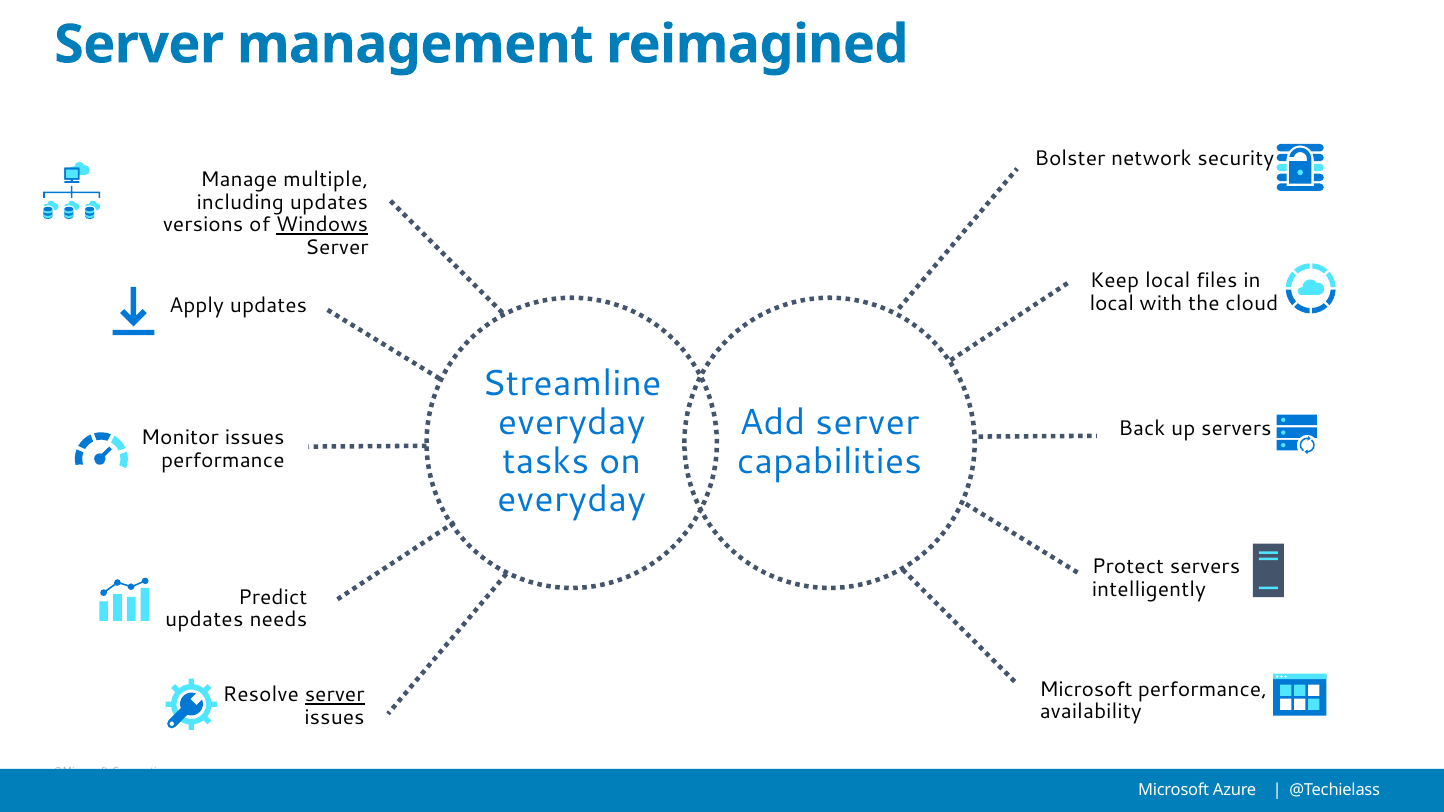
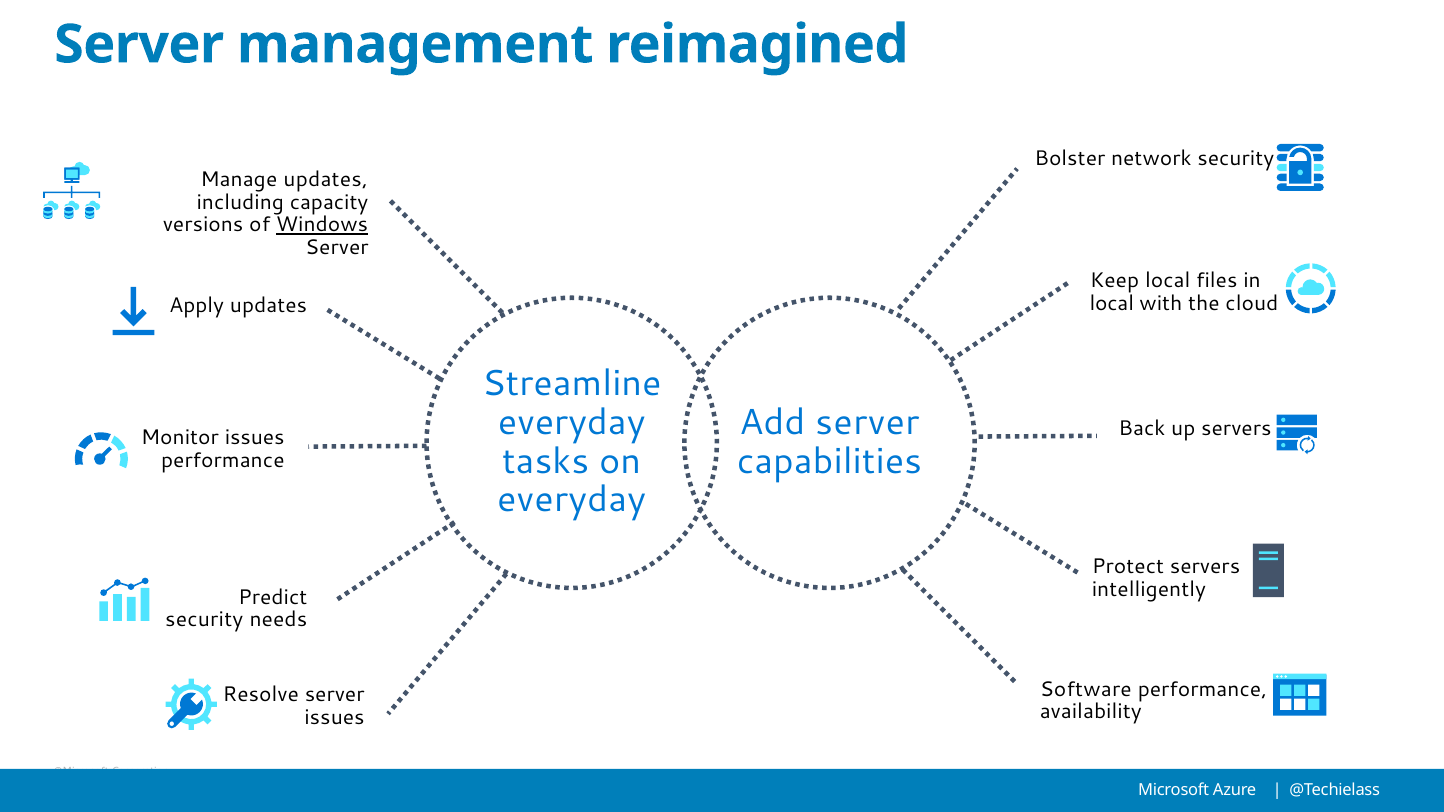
Manage multiple: multiple -> updates (326, 179)
including updates: updates -> capacity (329, 202)
updates: updates -> security (204, 620)
Microsoft: Microsoft -> Software (1086, 689)
server underline: present -> none (335, 695)
